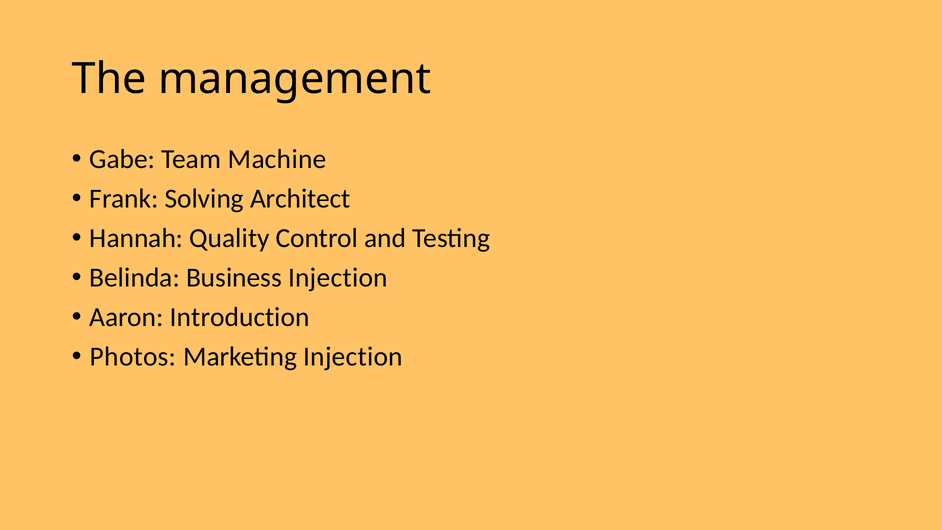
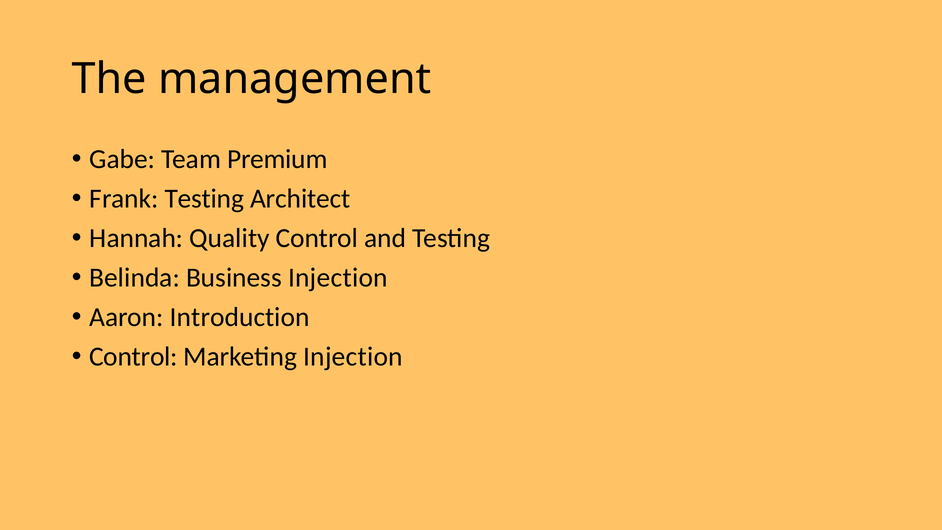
Machine: Machine -> Premium (277, 159)
Frank Solving: Solving -> Testing (204, 199)
Photos: Photos -> Control (133, 357)
